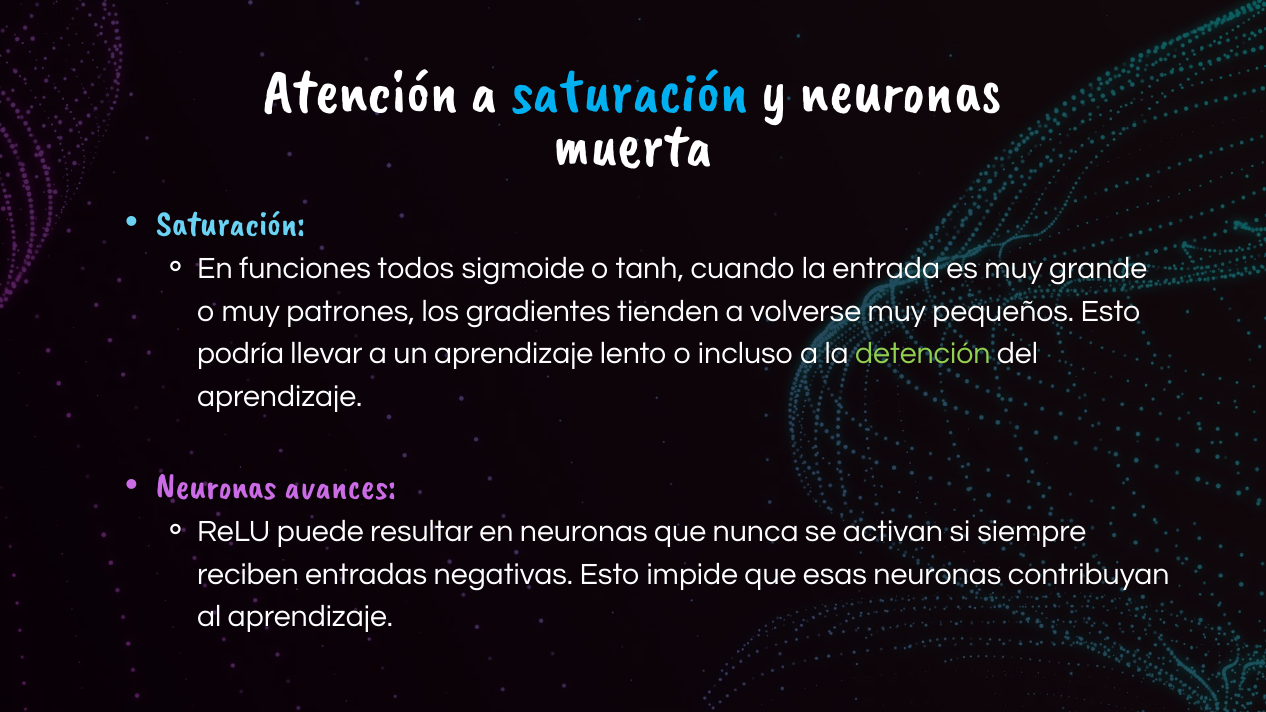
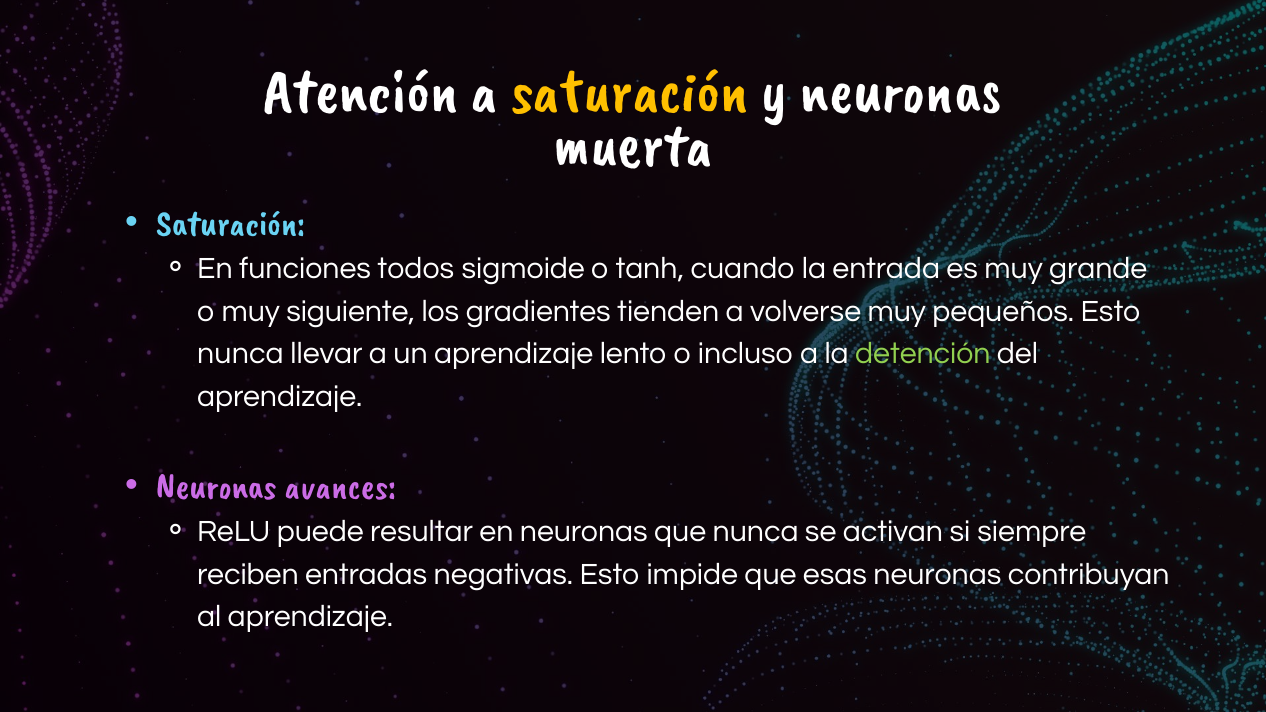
saturación colour: light blue -> yellow (630, 91)
patrones: patrones -> siguiente (351, 311)
podría: podría -> nunca (240, 354)
